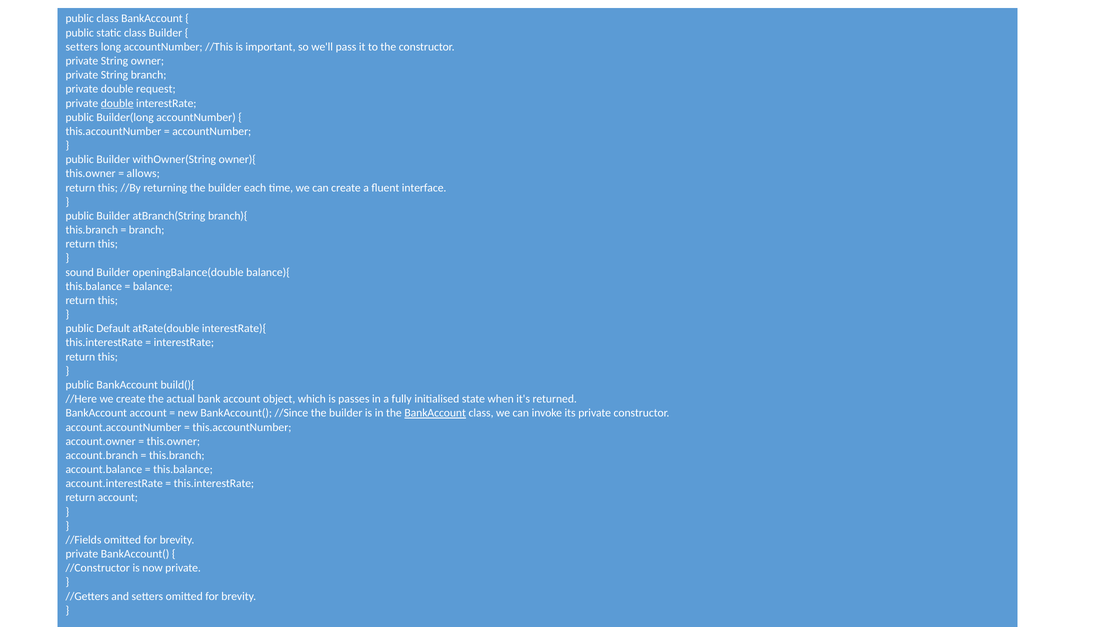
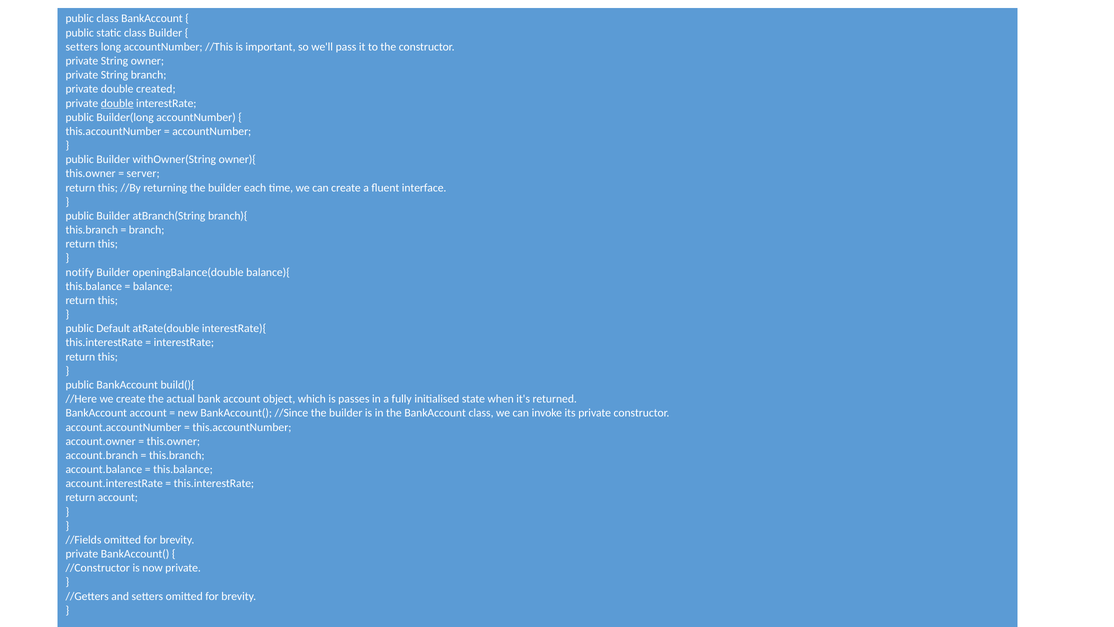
request: request -> created (156, 89)
allows: allows -> server (143, 173)
sound: sound -> notify (80, 272)
BankAccount underline: present -> none (435, 413)
